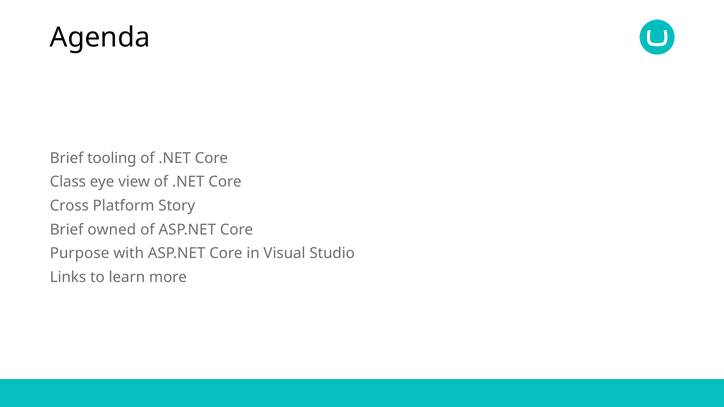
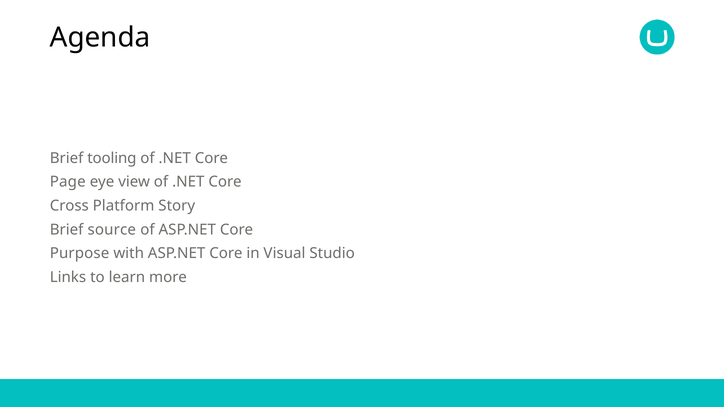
Class: Class -> Page (68, 182)
owned: owned -> source (112, 230)
